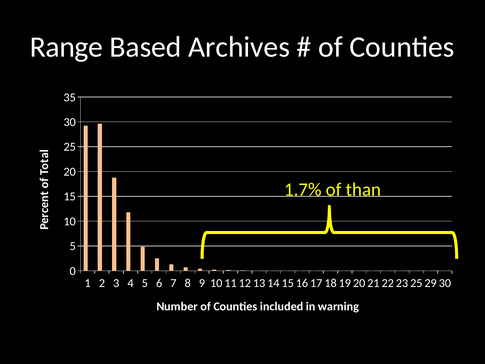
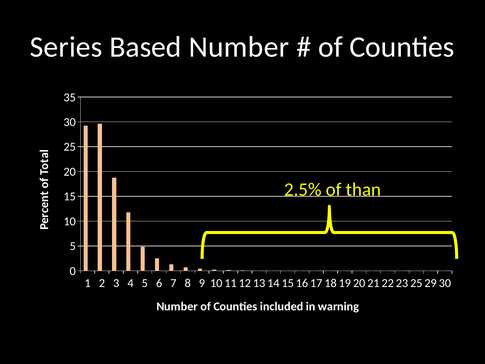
Range: Range -> Series (66, 47)
Based Archives: Archives -> Number (239, 47)
1.7%: 1.7% -> 2.5% (303, 189)
